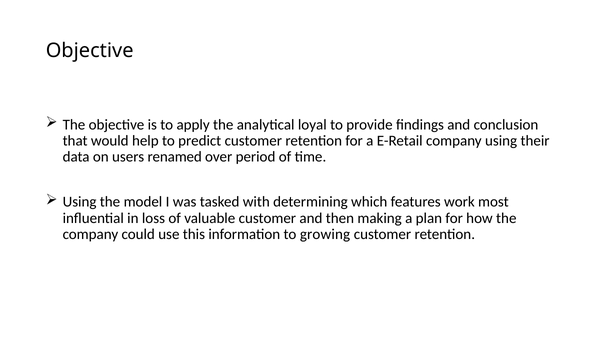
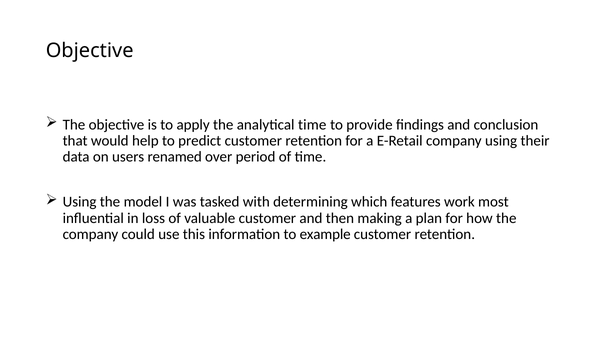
analytical loyal: loyal -> time (312, 124)
growing: growing -> example (325, 234)
